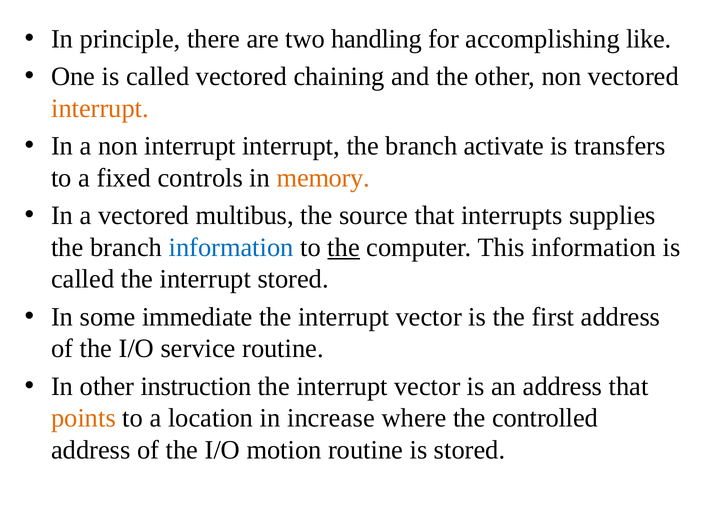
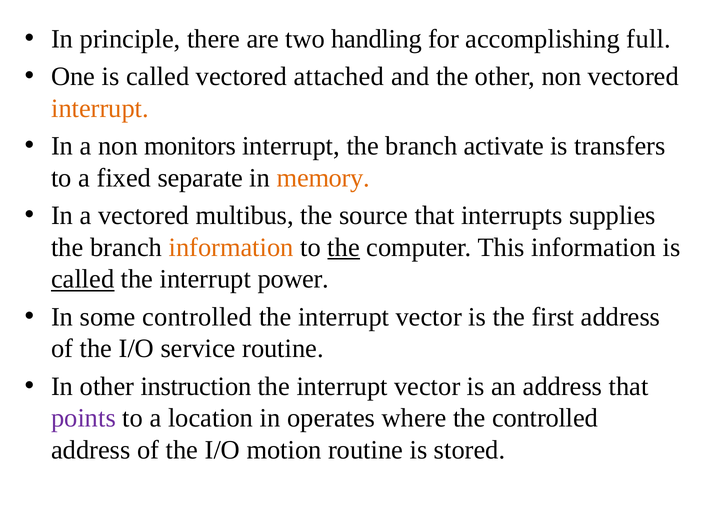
like: like -> full (649, 39)
chaining: chaining -> attached (339, 77)
non interrupt: interrupt -> monitors (190, 146)
controls: controls -> separate (200, 178)
information colour: blue -> orange (231, 247)
called underline: none -> present (83, 279)
interrupt stored: stored -> power (293, 279)
some immediate: immediate -> controlled (197, 317)
points colour: orange -> purple (84, 418)
increase: increase -> operates (331, 418)
